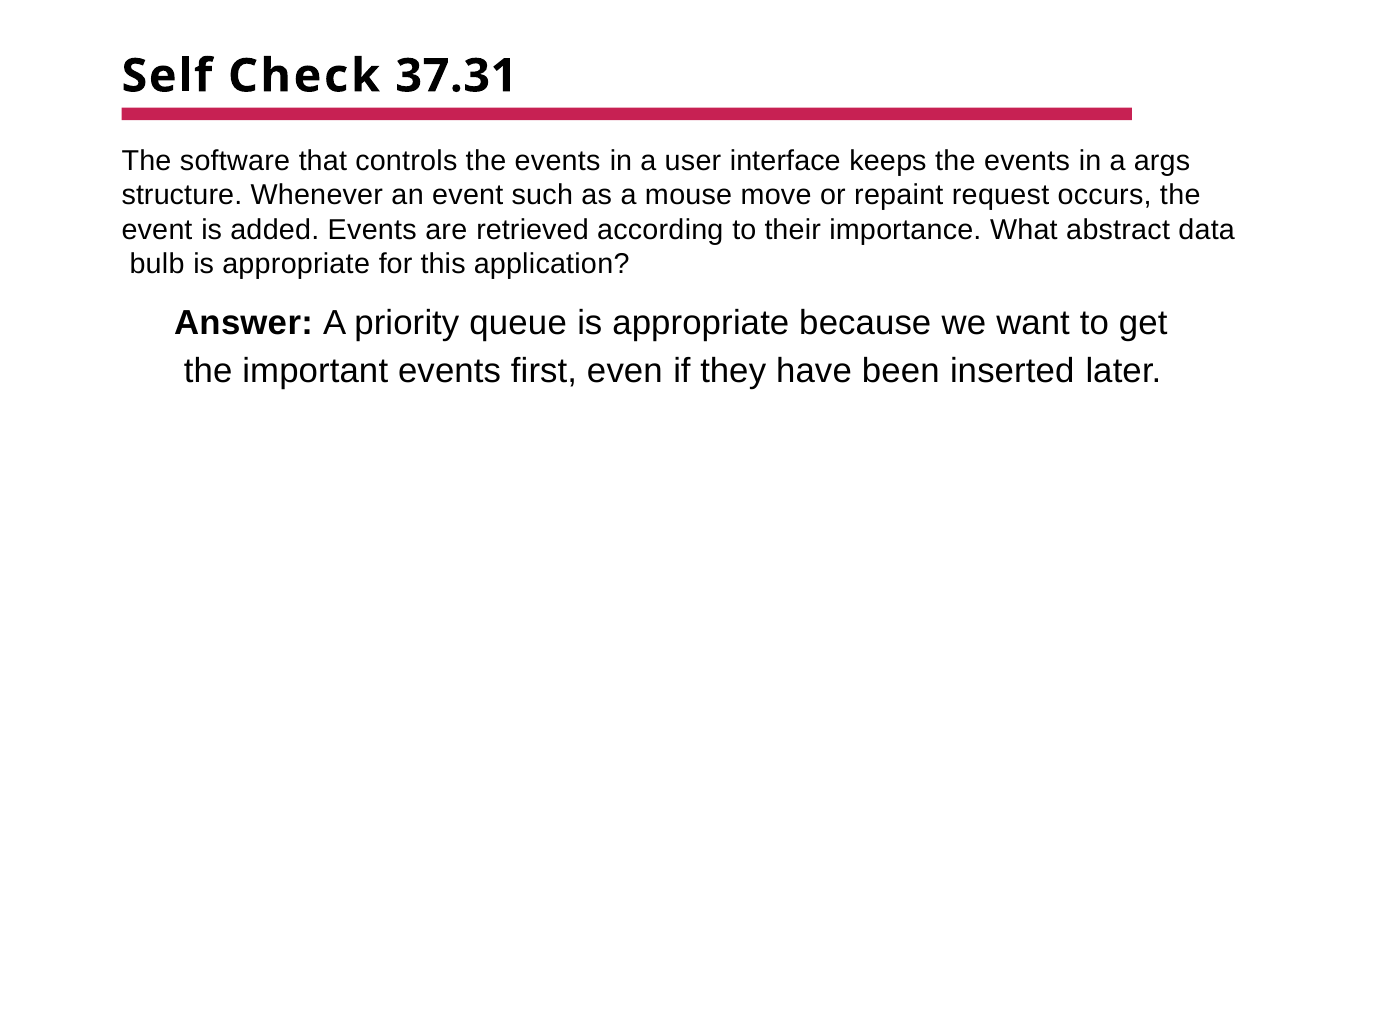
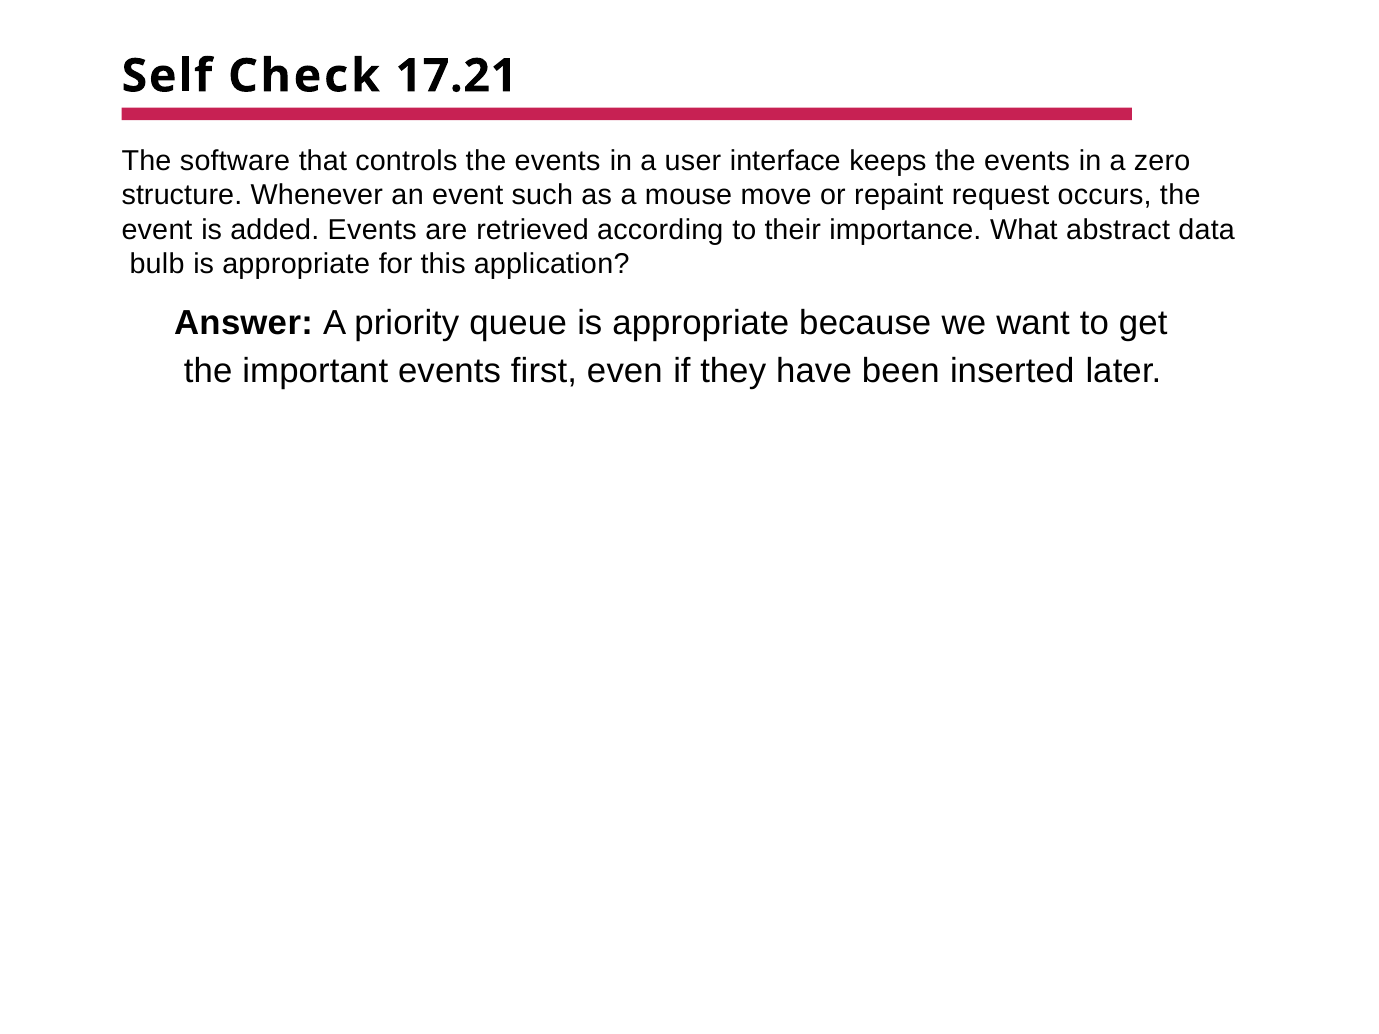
37.31: 37.31 -> 17.21 (456, 76)
args: args -> zero (1162, 161)
